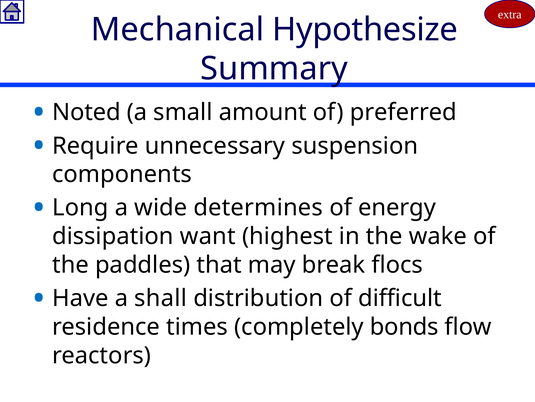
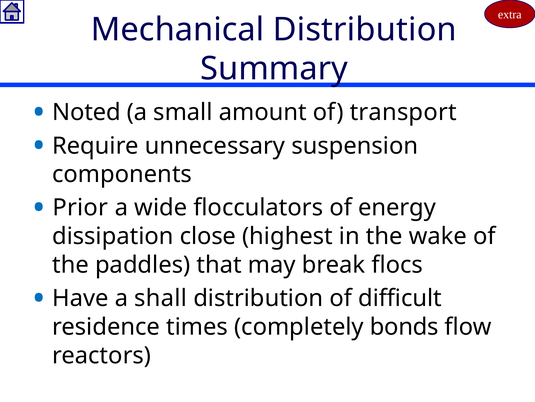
Mechanical Hypothesize: Hypothesize -> Distribution (365, 29)
preferred: preferred -> transport (403, 112)
Long: Long -> Prior (80, 207)
determines: determines -> flocculators (258, 207)
want: want -> close (208, 236)
